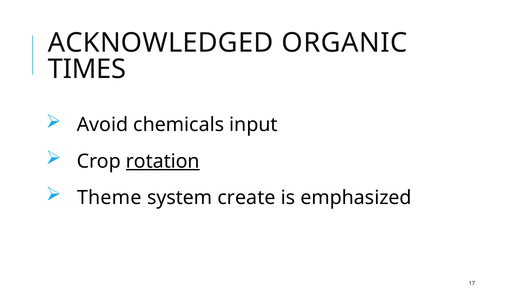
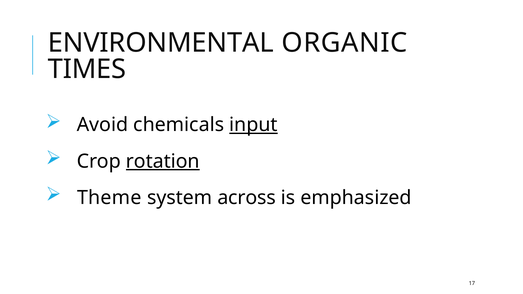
ACKNOWLEDGED: ACKNOWLEDGED -> ENVIRONMENTAL (161, 43)
input underline: none -> present (253, 125)
create: create -> across (247, 198)
